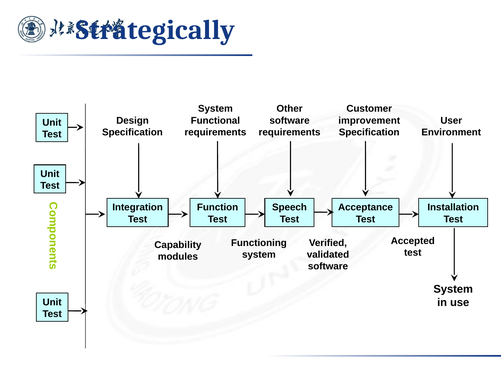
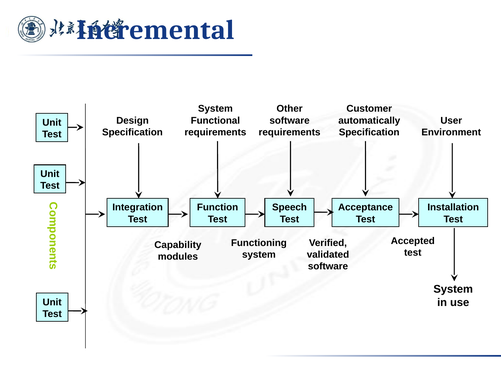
Strategically: Strategically -> Incremental (155, 30)
improvement: improvement -> automatically (369, 120)
